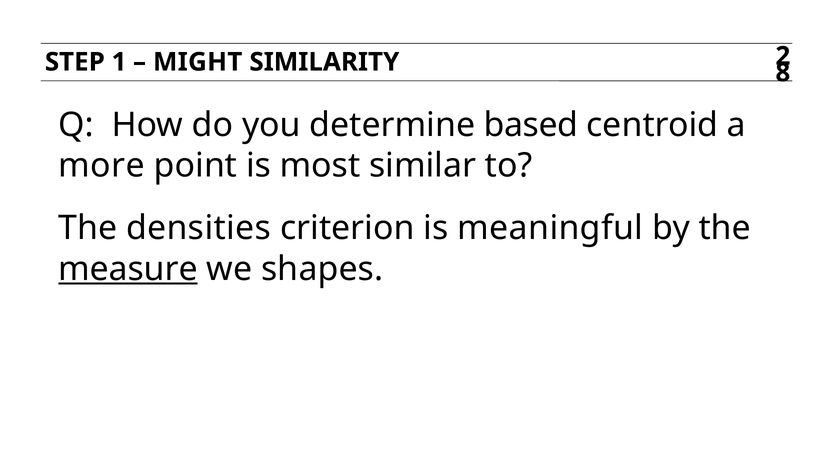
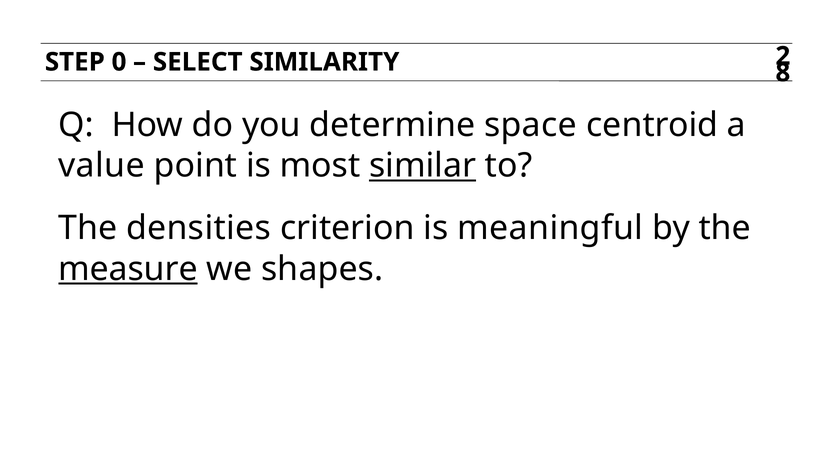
1: 1 -> 0 (119, 62)
MIGHT: MIGHT -> SELECT (198, 62)
based: based -> space (531, 125)
more: more -> value (102, 166)
similar underline: none -> present (423, 166)
